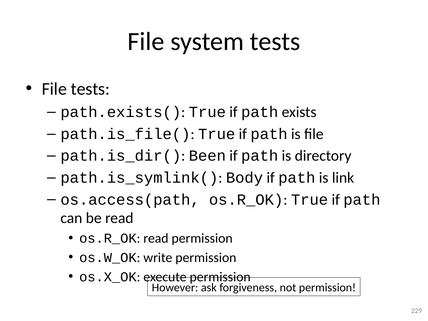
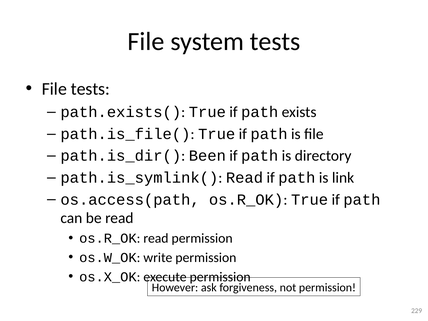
path.is_symlink( Body: Body -> Read (244, 178)
